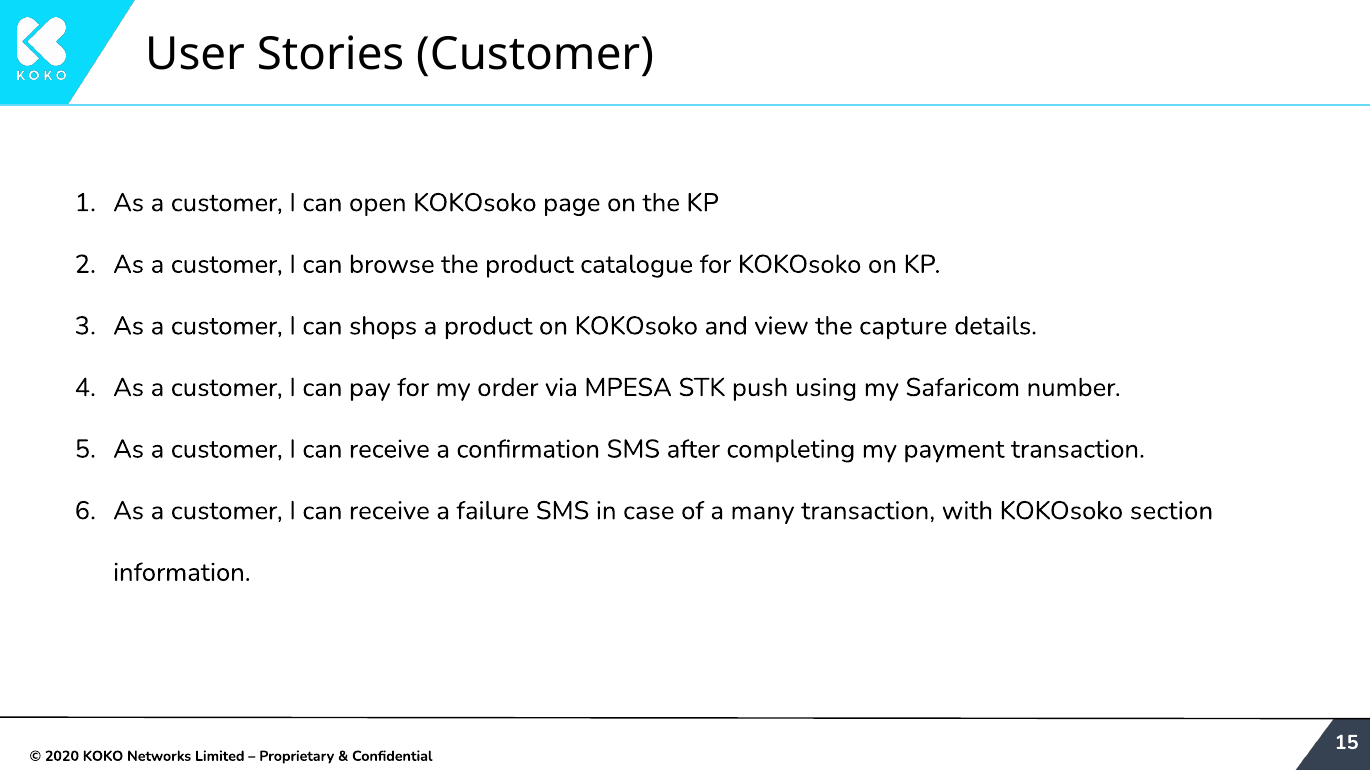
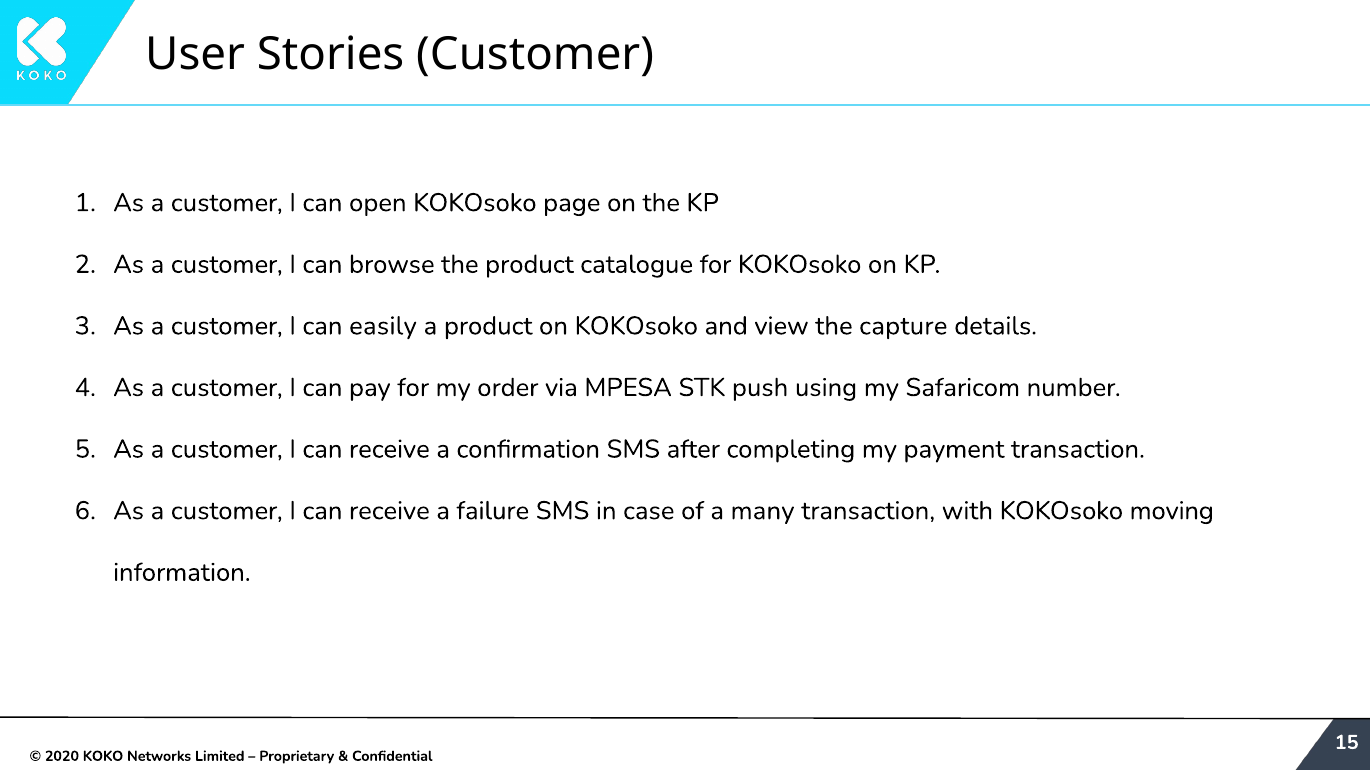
shops: shops -> easily (383, 326)
section: section -> moving (1172, 511)
